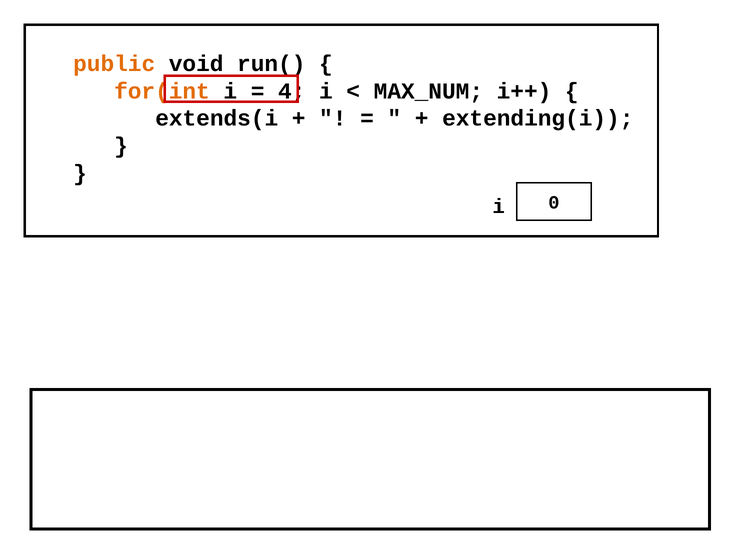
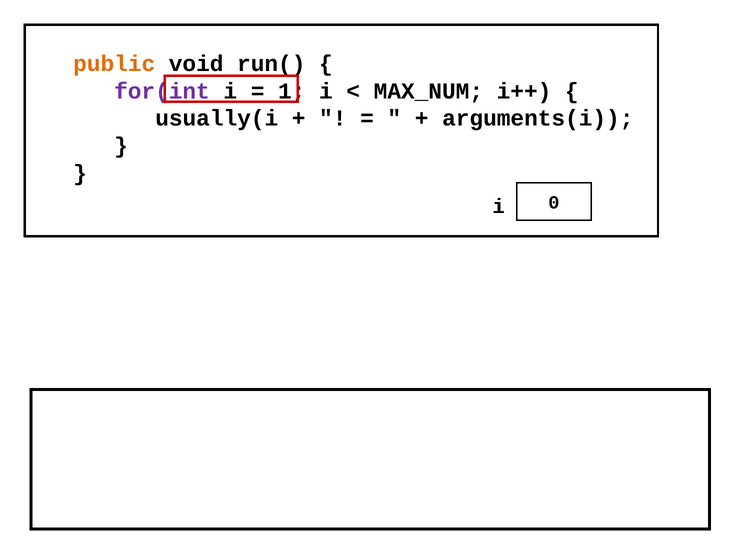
for(int colour: orange -> purple (162, 91)
4: 4 -> 1 (292, 91)
extends(i: extends(i -> usually(i (217, 118)
extending(i: extending(i -> arguments(i (538, 118)
